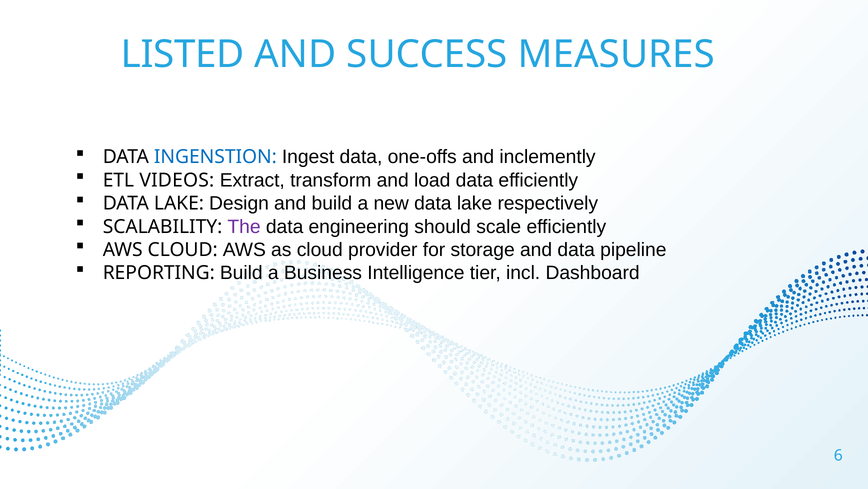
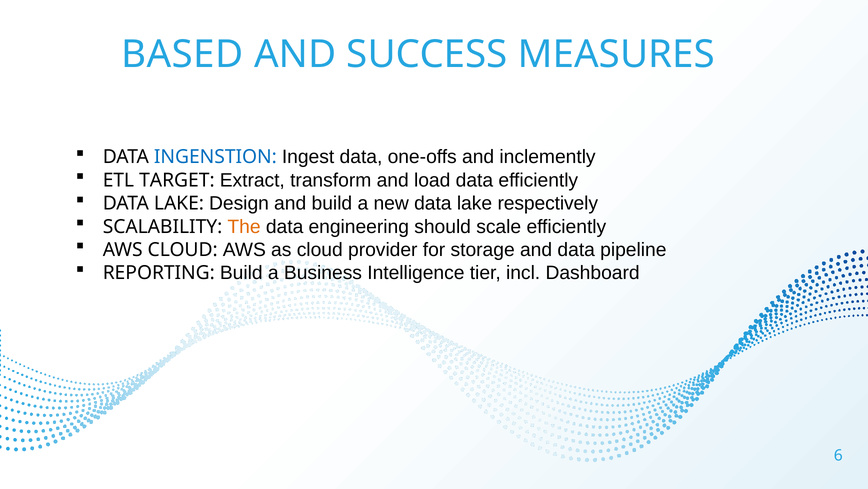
LISTED: LISTED -> BASED (182, 55)
VIDEOS: VIDEOS -> TARGET (177, 180)
The colour: purple -> orange (244, 226)
